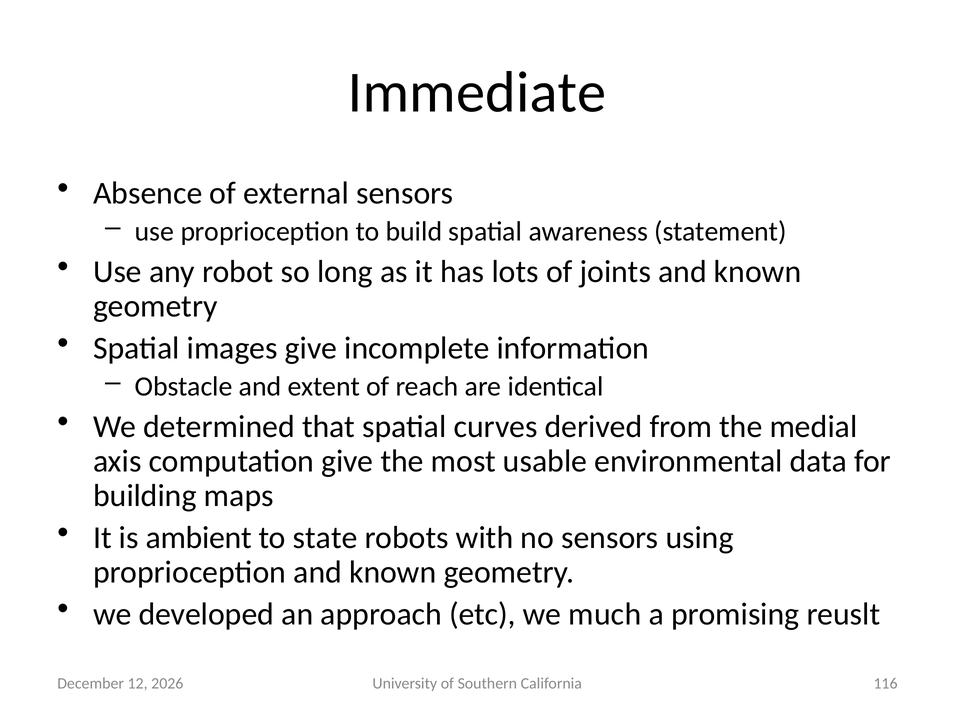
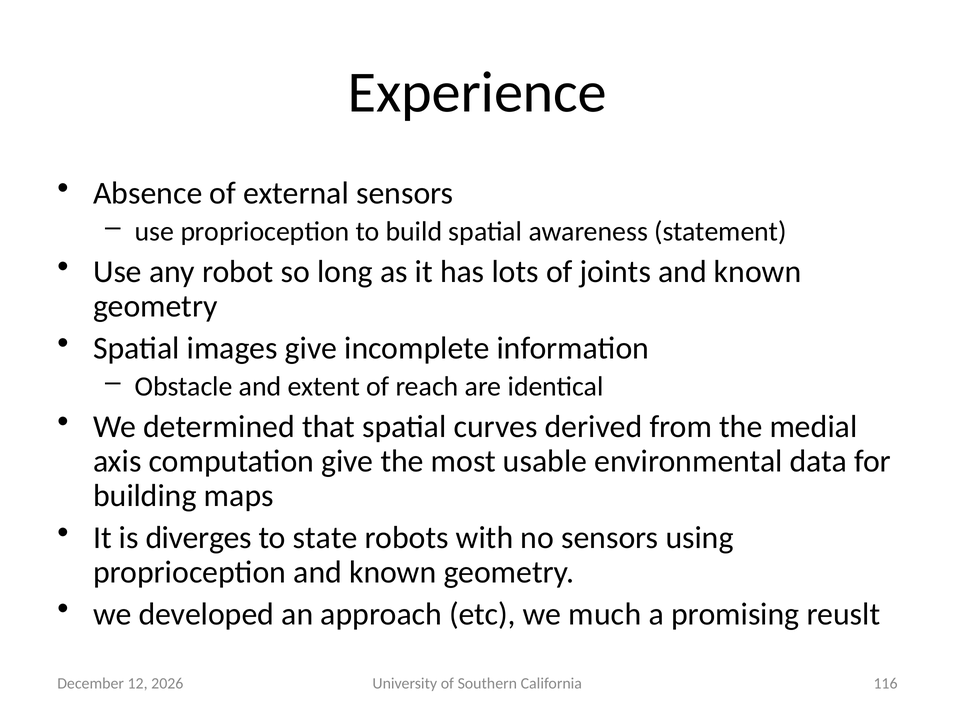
Immediate: Immediate -> Experience (477, 92)
ambient: ambient -> diverges (199, 538)
